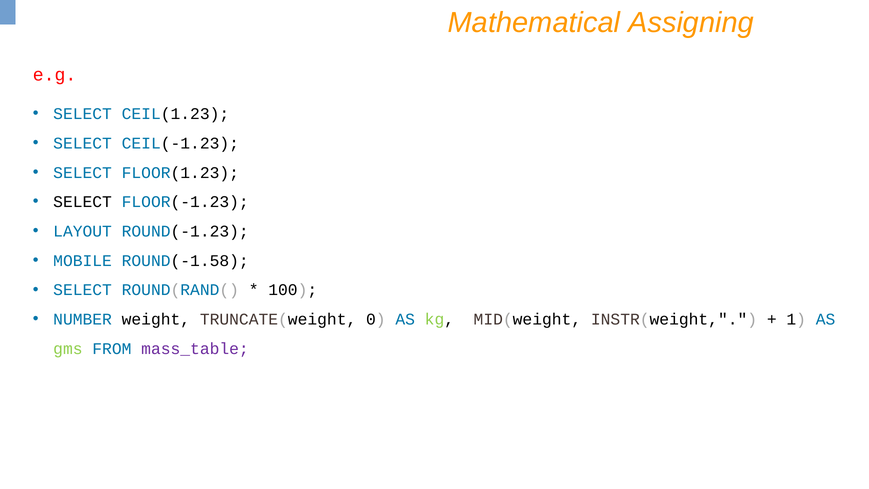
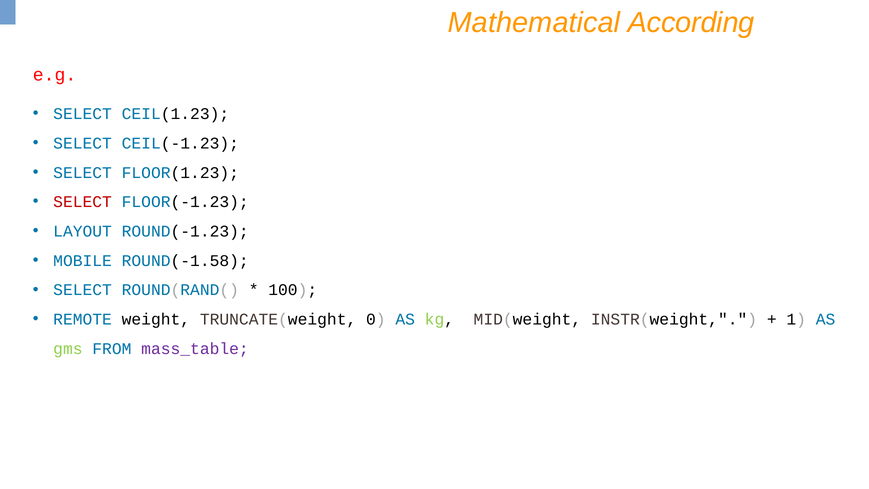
Assigning: Assigning -> According (691, 23)
SELECT colour: black -> red (83, 202)
NUMBER: NUMBER -> REMOTE (83, 319)
